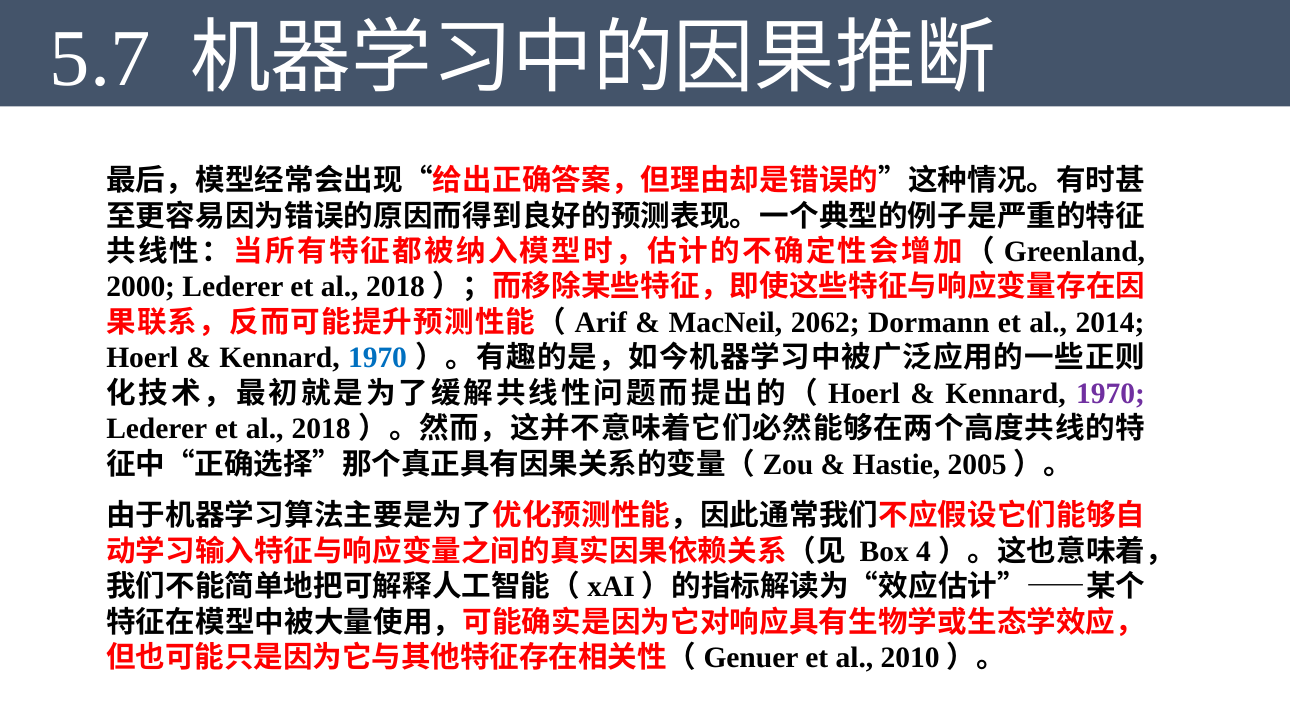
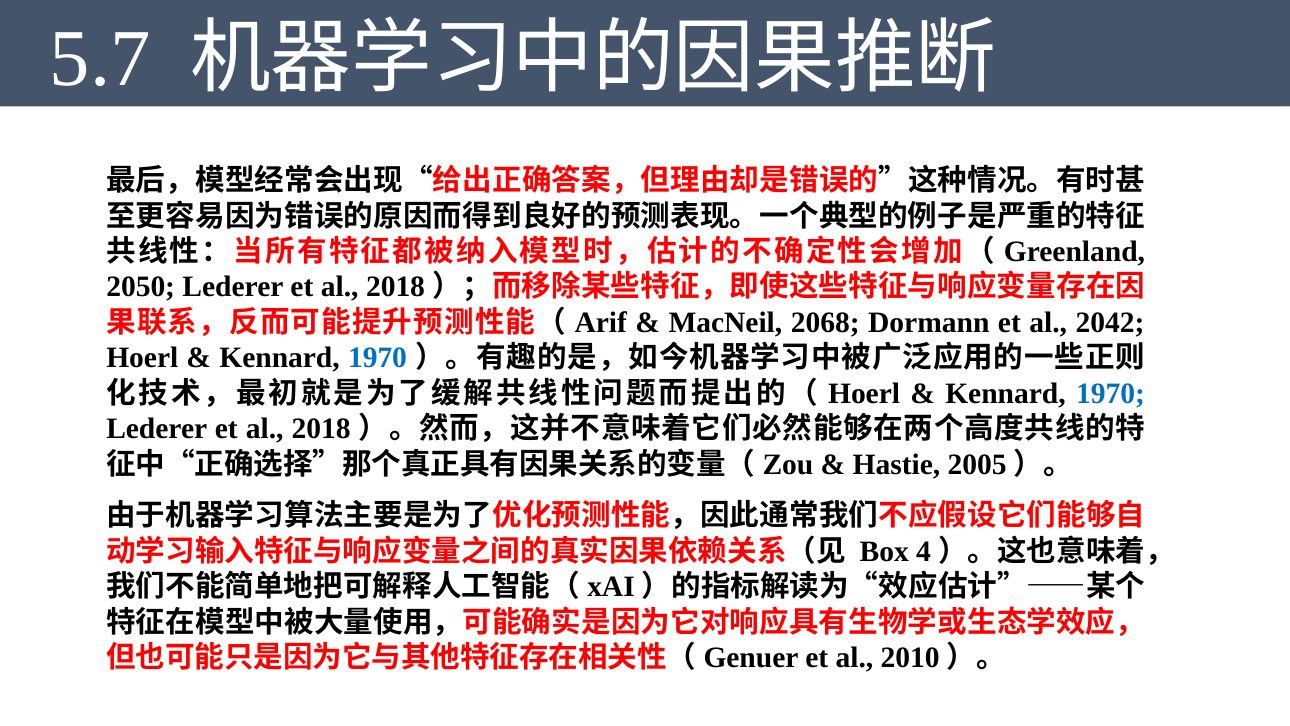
2000: 2000 -> 2050 (141, 287)
2062: 2062 -> 2068 (825, 323)
2014: 2014 -> 2042 (1110, 323)
1970 colour: purple -> blue (1110, 393)
